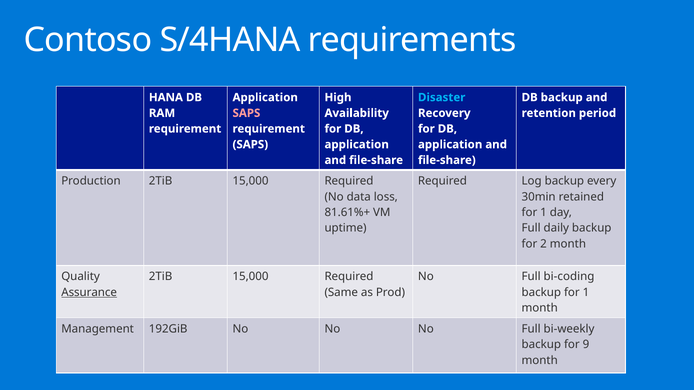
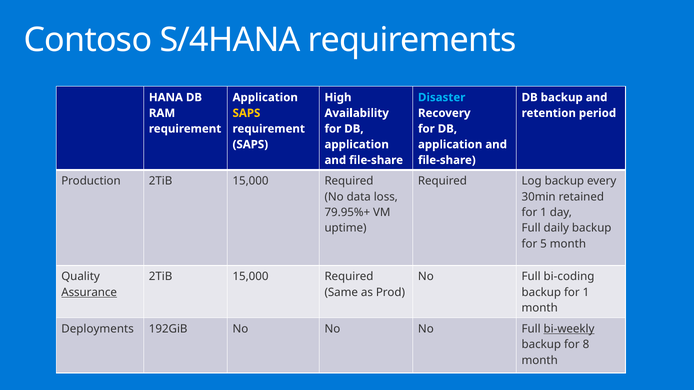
SAPS colour: pink -> yellow (246, 113)
81.61%+: 81.61%+ -> 79.95%+ (347, 213)
2: 2 -> 5 (544, 244)
Management: Management -> Deployments (98, 329)
bi-weekly underline: none -> present (569, 329)
9: 9 -> 8 (586, 345)
